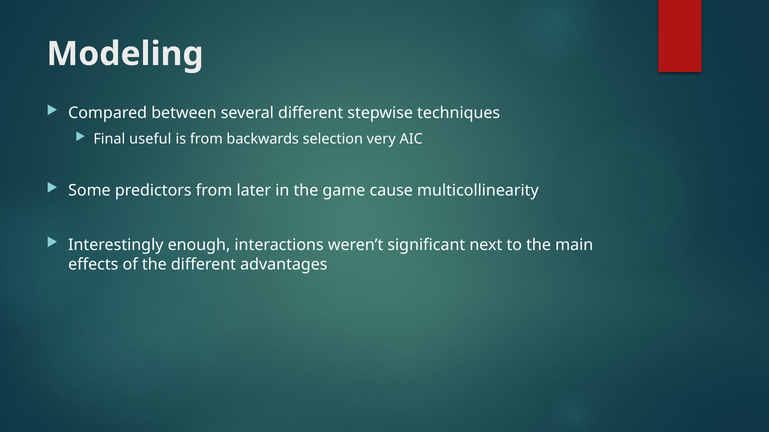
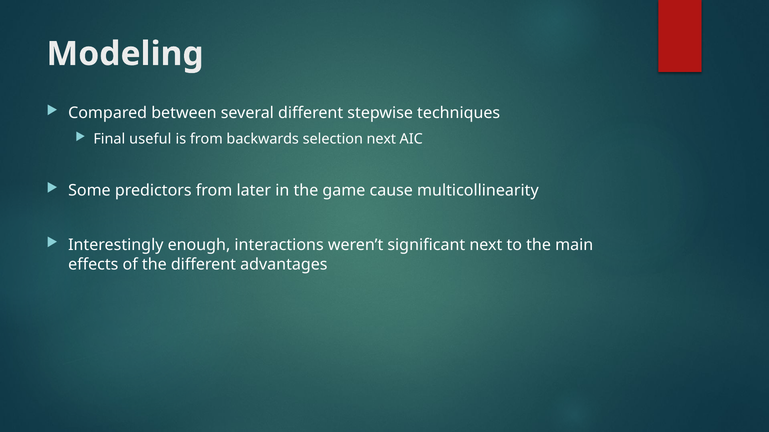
selection very: very -> next (381, 139)
